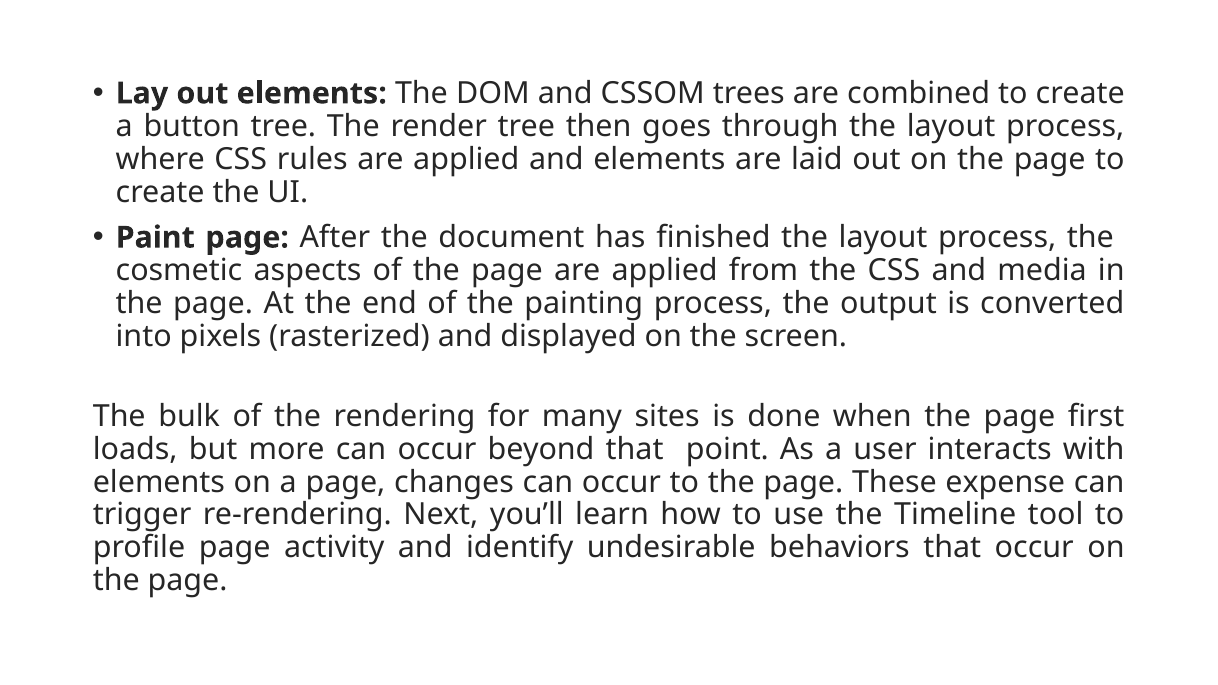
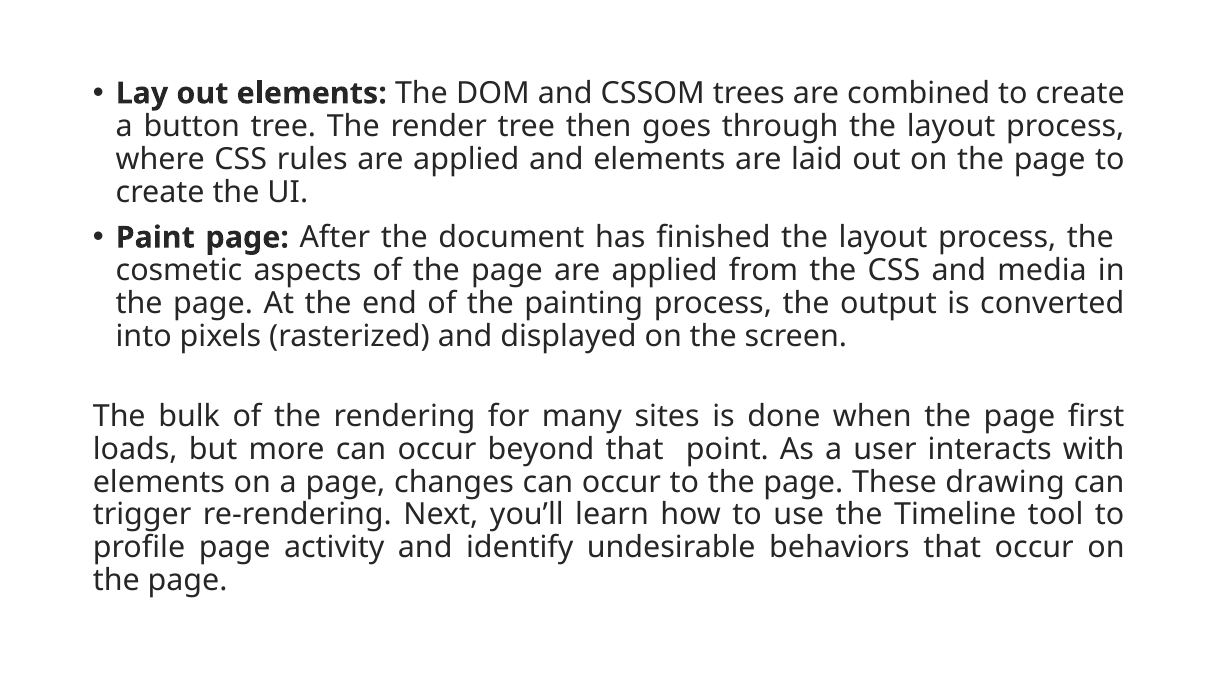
expense: expense -> drawing (1005, 482)
